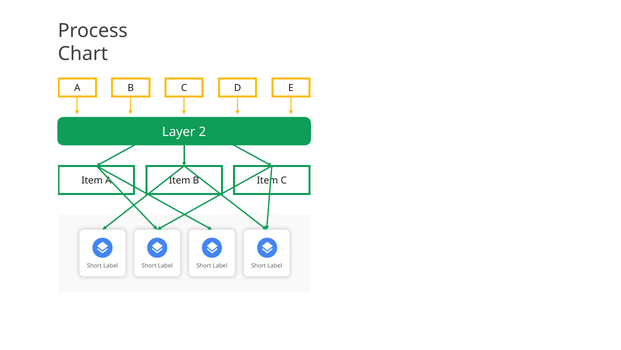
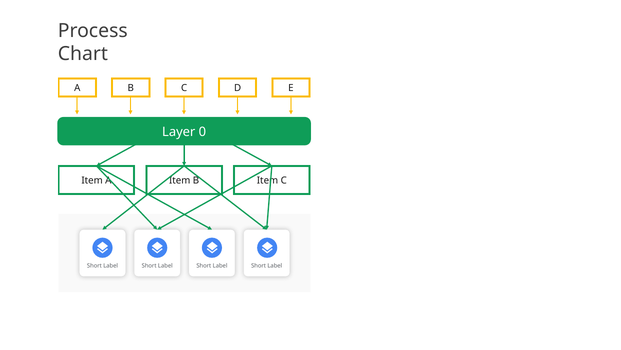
2: 2 -> 0 (202, 132)
